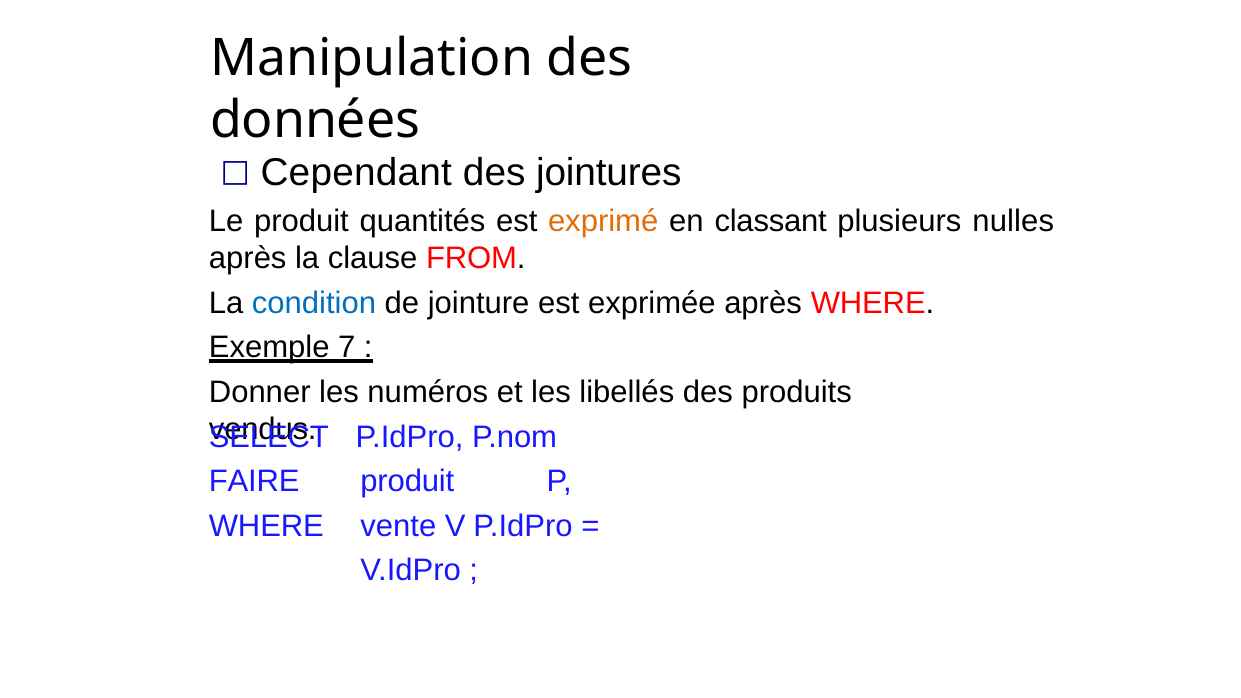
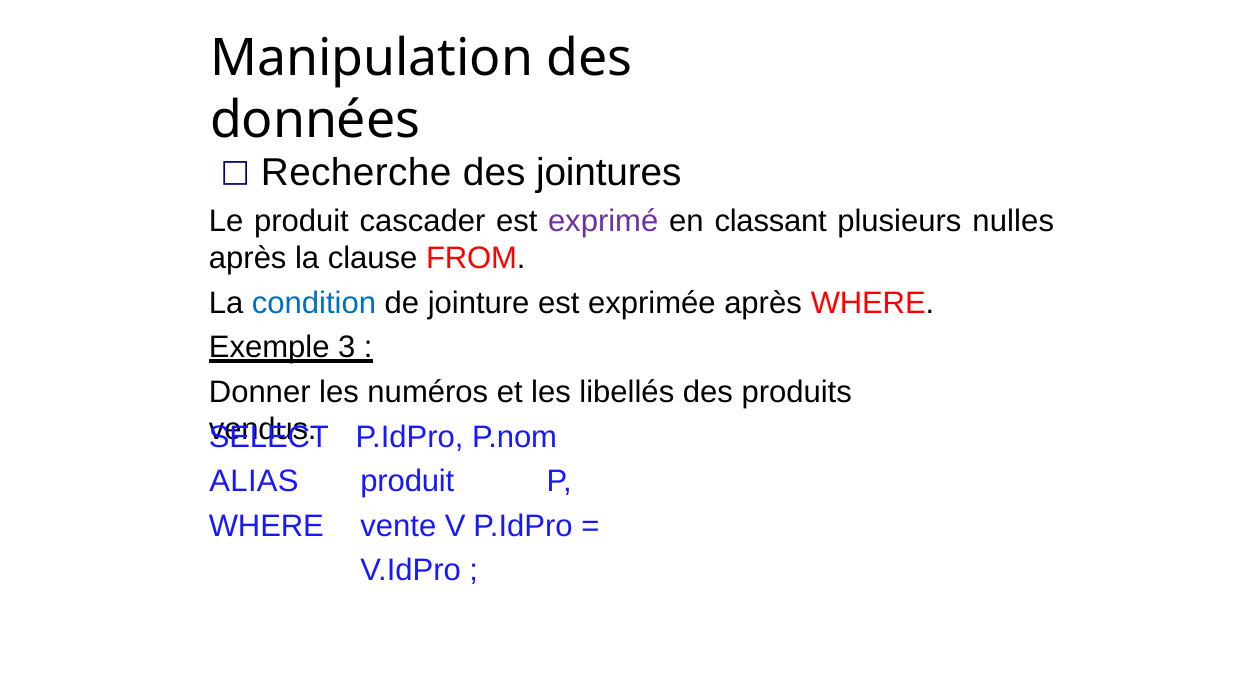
Cependant: Cependant -> Recherche (356, 172)
quantités: quantités -> cascader (422, 221)
exprimé colour: orange -> purple (603, 221)
7: 7 -> 3 (347, 348)
FAIRE: FAIRE -> ALIAS (254, 482)
